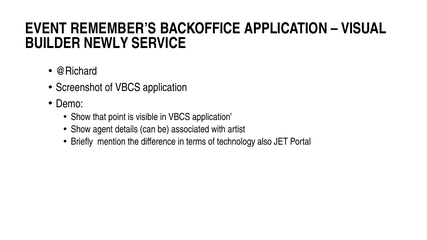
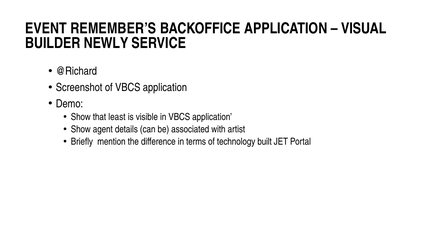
point: point -> least (117, 117)
also: also -> built (265, 142)
